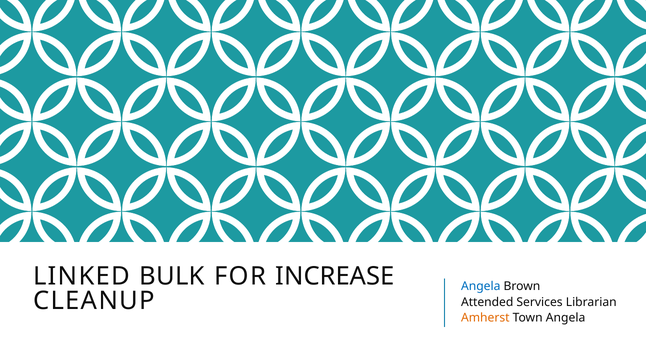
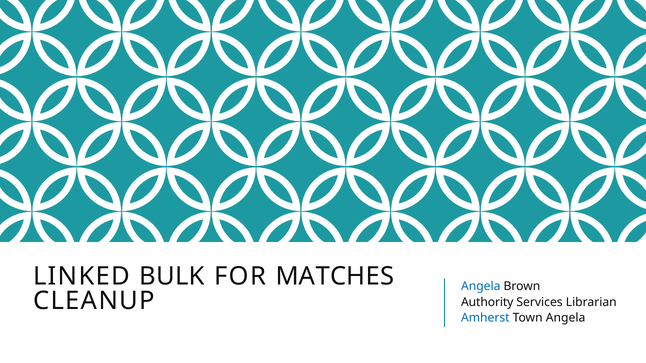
INCREASE: INCREASE -> MATCHES (335, 276)
Attended: Attended -> Authority (487, 302)
Amherst colour: orange -> blue (485, 318)
